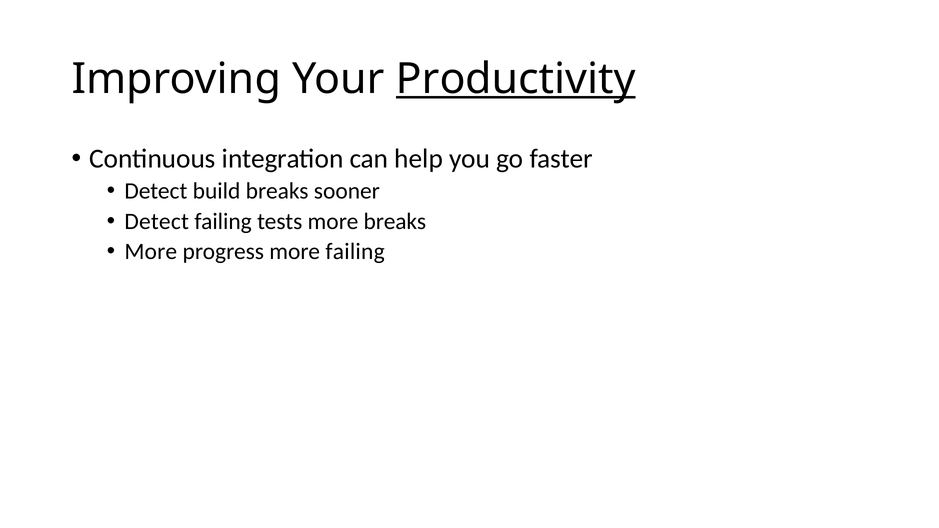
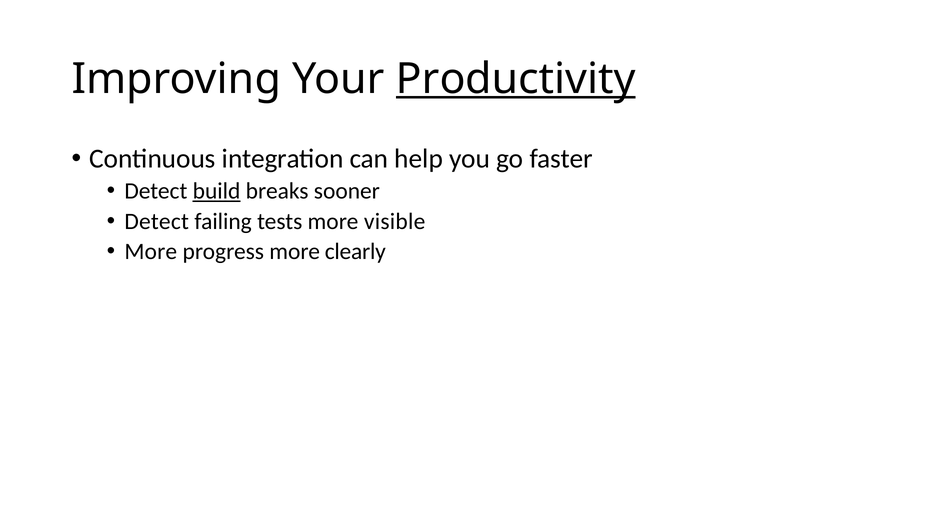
build underline: none -> present (217, 191)
more breaks: breaks -> visible (395, 221)
more failing: failing -> clearly (355, 252)
